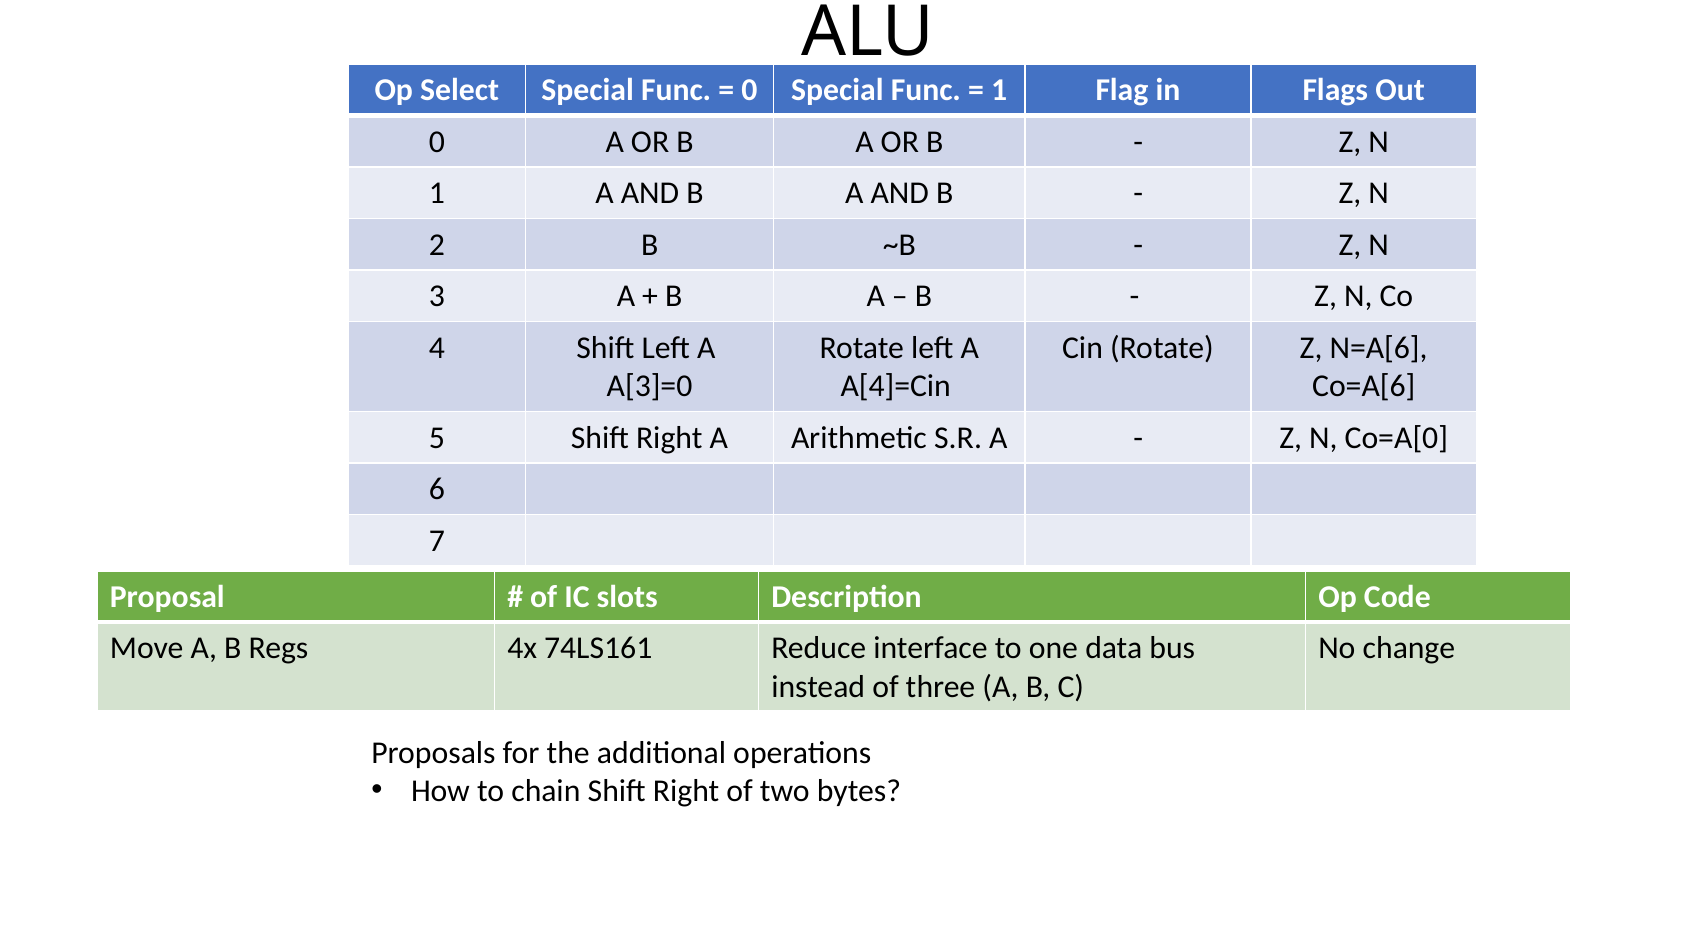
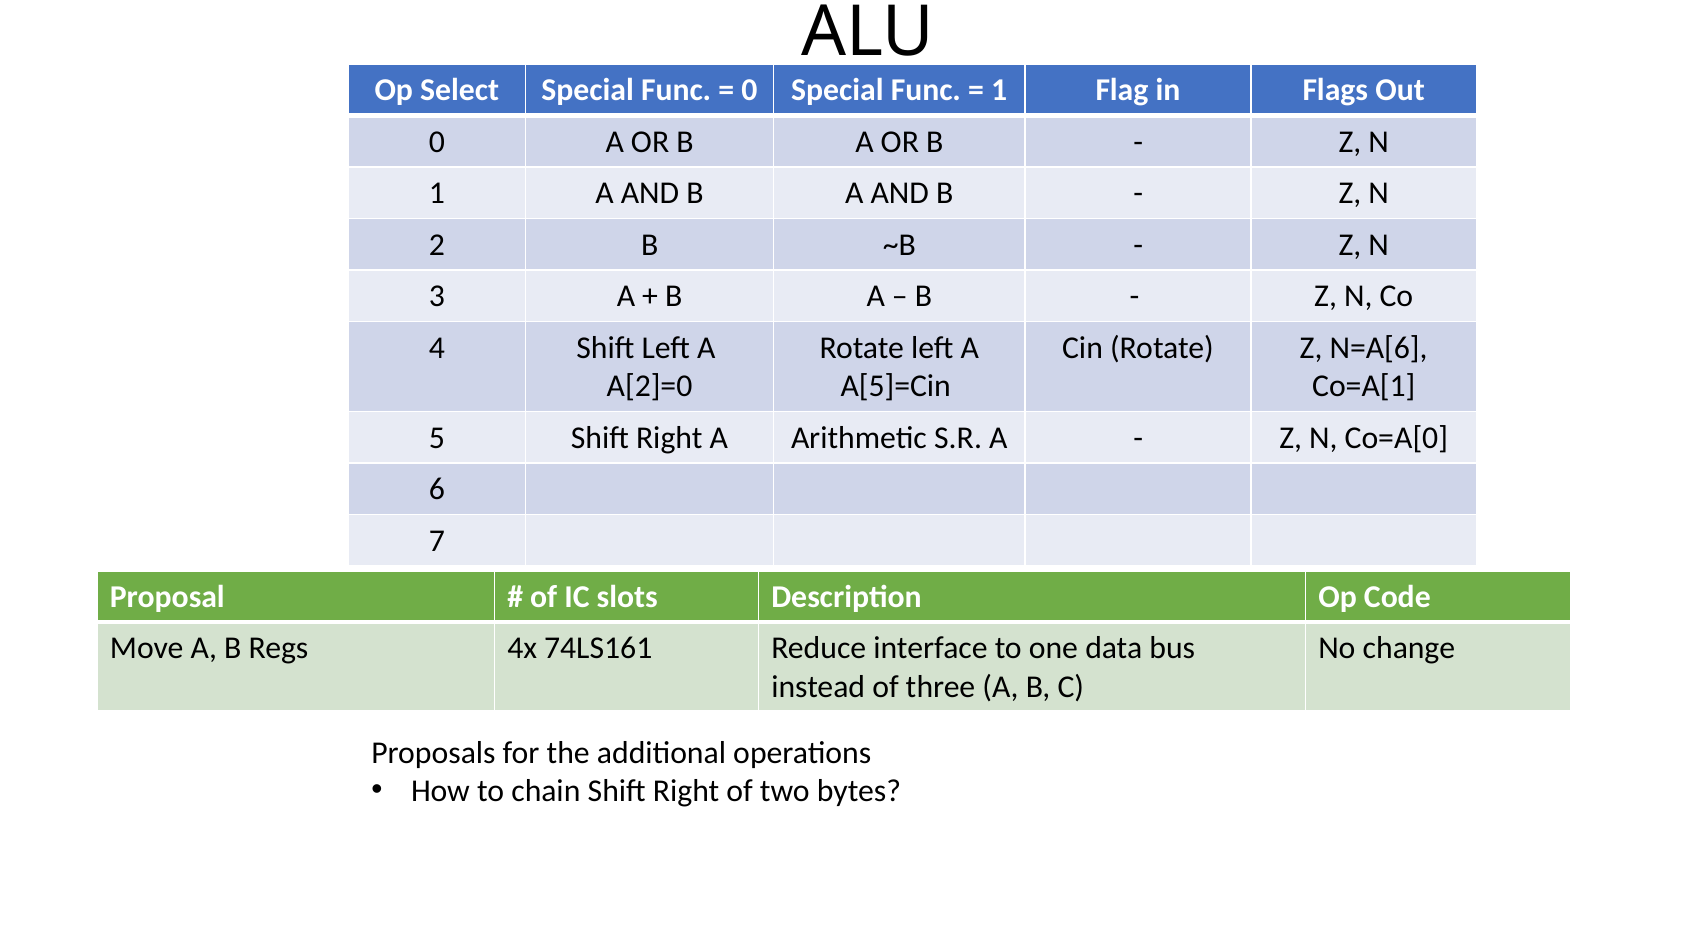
A[3]=0: A[3]=0 -> A[2]=0 (650, 386)
A[4]=Cin: A[4]=Cin -> A[5]=Cin (896, 386)
Co=A[6: Co=A[6 -> Co=A[1 (1364, 386)
